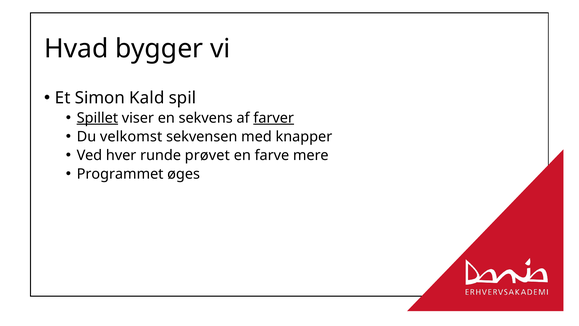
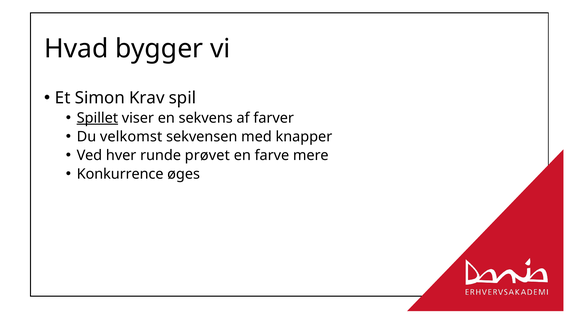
Kald: Kald -> Krav (147, 98)
farver underline: present -> none (274, 118)
Programmet: Programmet -> Konkurrence (120, 174)
